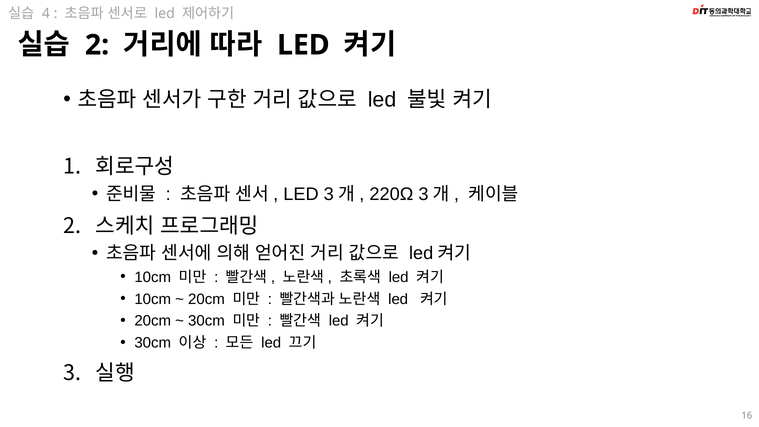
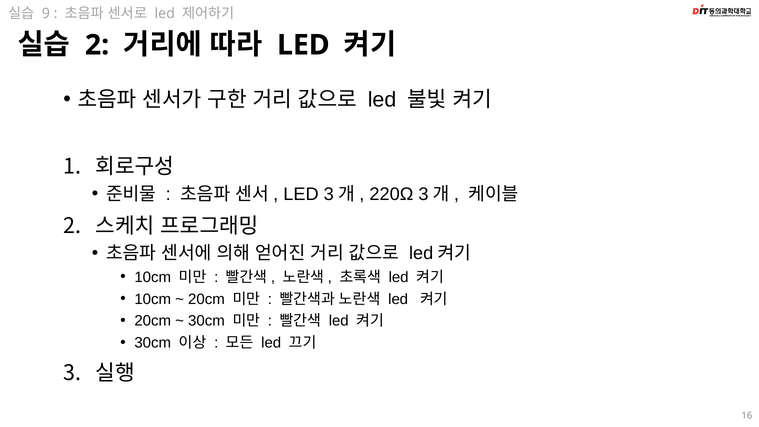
4: 4 -> 9 (46, 14)
